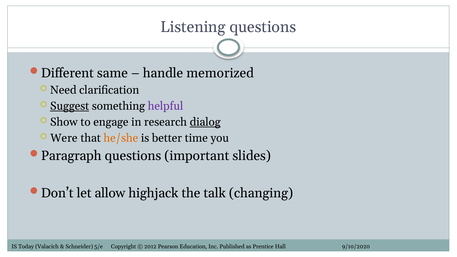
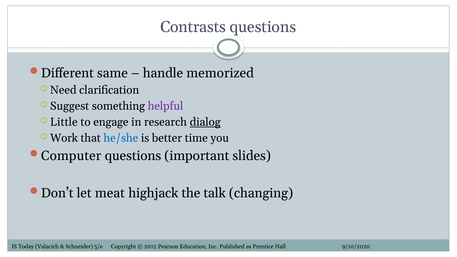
Listening: Listening -> Contrasts (193, 27)
Suggest underline: present -> none (70, 106)
Show: Show -> Little (64, 122)
Were: Were -> Work (64, 138)
he/she colour: orange -> blue (121, 138)
Paragraph: Paragraph -> Computer (71, 156)
allow: allow -> meat (110, 193)
